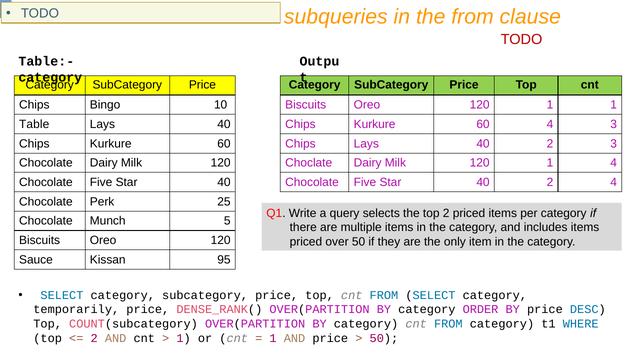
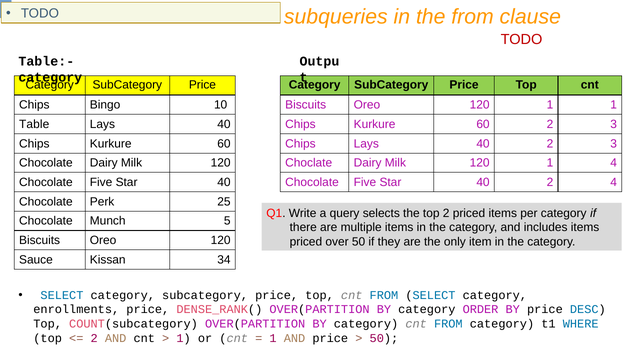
60 4: 4 -> 2 (550, 124)
95: 95 -> 34 (224, 260)
temporarily: temporarily -> enrollments (76, 309)
